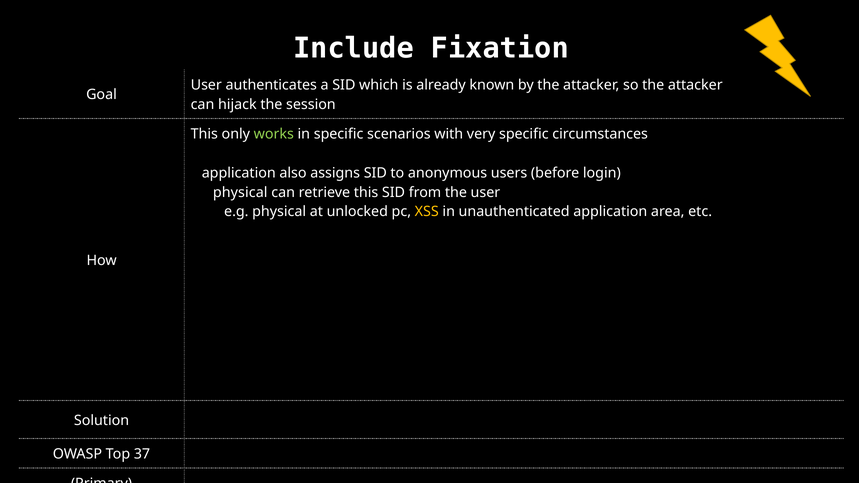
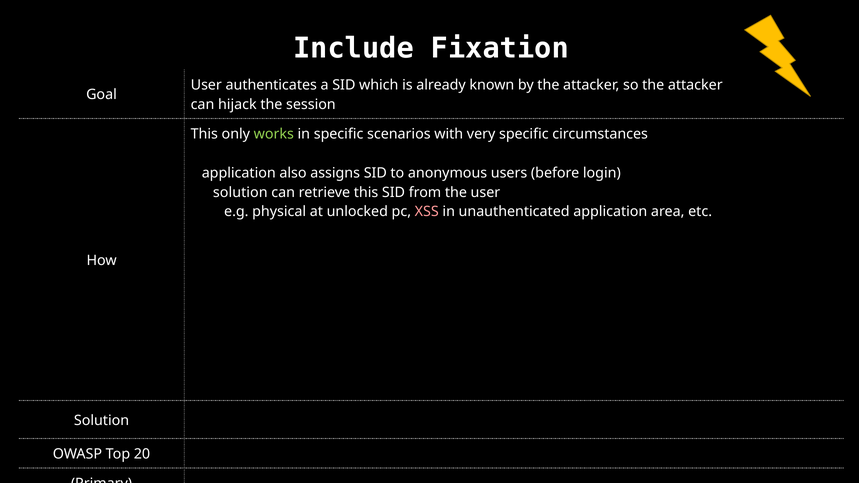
physical: physical -> solution (240, 192)
XSS colour: yellow -> pink (427, 212)
37: 37 -> 20 (142, 454)
